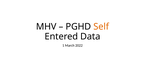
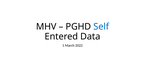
Self colour: orange -> blue (101, 26)
